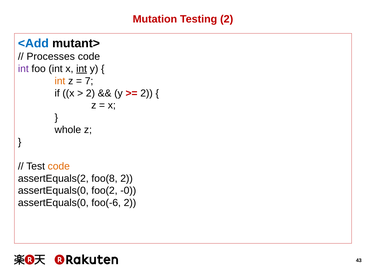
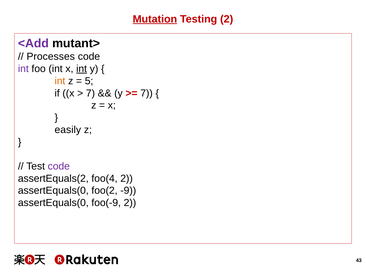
Mutation underline: none -> present (155, 19)
<Add colour: blue -> purple (33, 43)
7: 7 -> 5 (89, 81)
2: 2 -> 7 (90, 93)
2: 2 -> 7 (147, 93)
whole: whole -> easily (68, 130)
code colour: orange -> purple (59, 167)
foo(8: foo(8 -> foo(4 (104, 179)
-0: -0 -> -9 (128, 191)
foo(-6: foo(-6 -> foo(-9 (106, 203)
